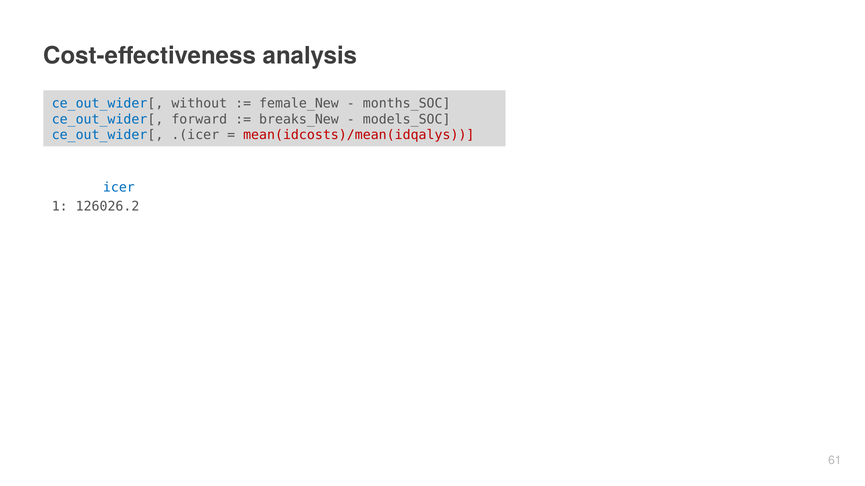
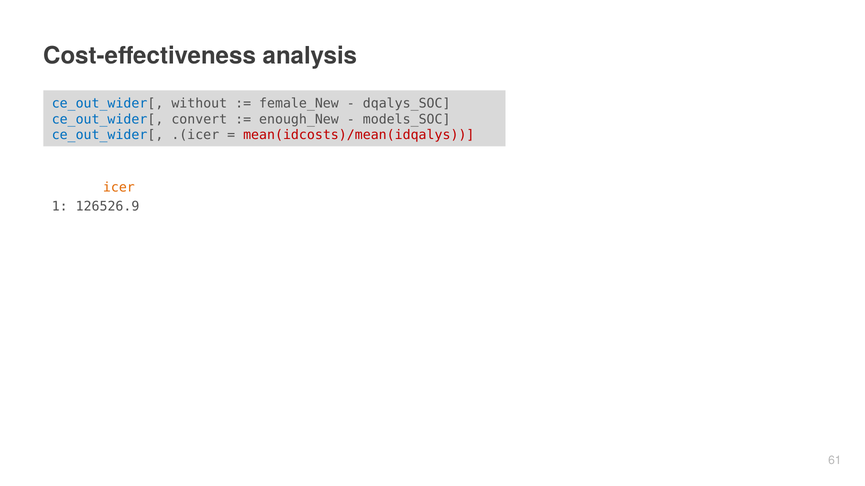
months_SOC: months_SOC -> dqalys_SOC (407, 104)
forward: forward -> convert (199, 119)
breaks_New: breaks_New -> enough_New (299, 119)
icer colour: blue -> orange (119, 188)
126026.2: 126026.2 -> 126526.9 (108, 207)
